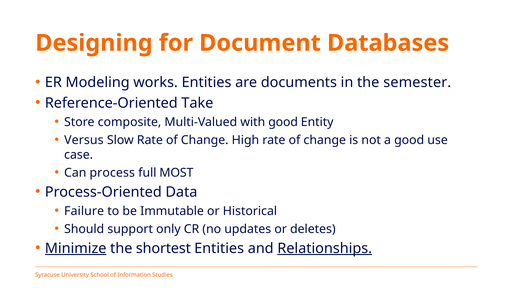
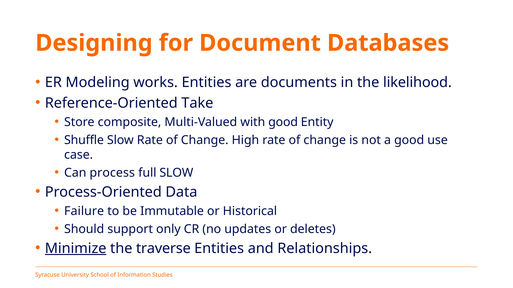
semester: semester -> likelihood (417, 83)
Versus: Versus -> Shuffle (84, 140)
full MOST: MOST -> SLOW (176, 173)
shortest: shortest -> traverse (163, 249)
Relationships underline: present -> none (325, 249)
